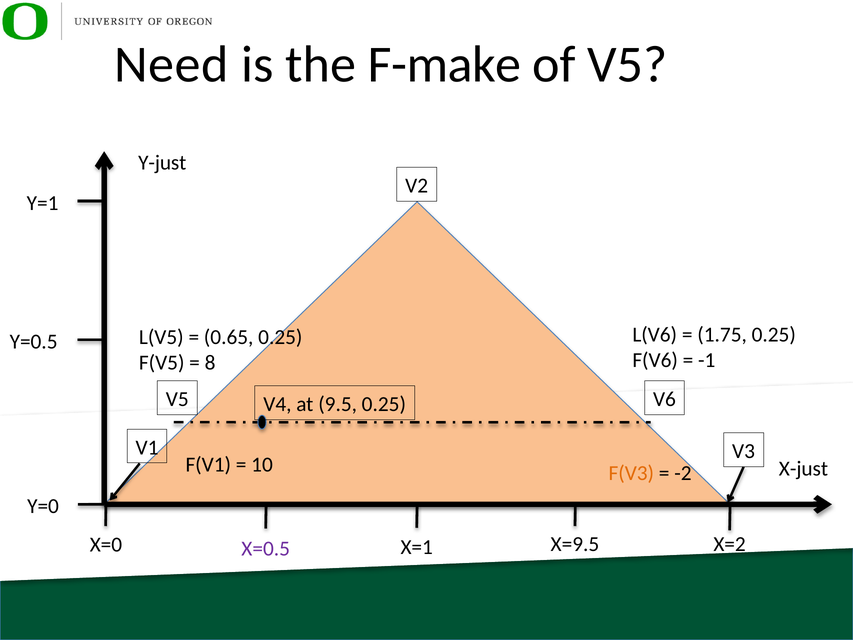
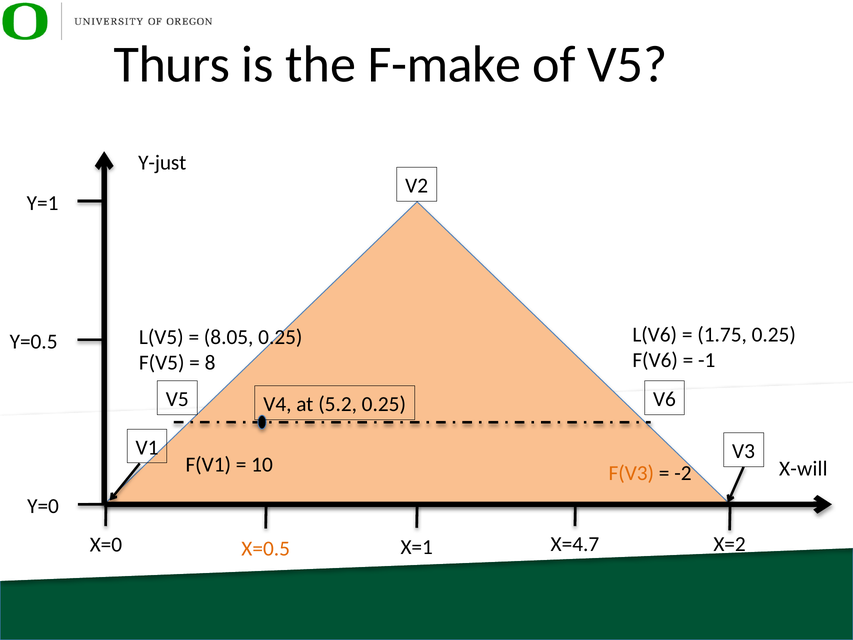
Need: Need -> Thurs (172, 64)
0.65: 0.65 -> 8.05 (229, 337)
9.5: 9.5 -> 5.2 (338, 404)
X-just: X-just -> X-will (803, 468)
X=0.5 colour: purple -> orange (266, 549)
X=9.5: X=9.5 -> X=4.7 (575, 544)
